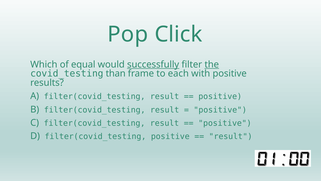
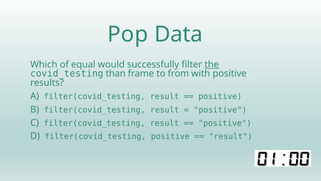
Click: Click -> Data (179, 34)
successfully underline: present -> none (153, 64)
each: each -> from (178, 73)
